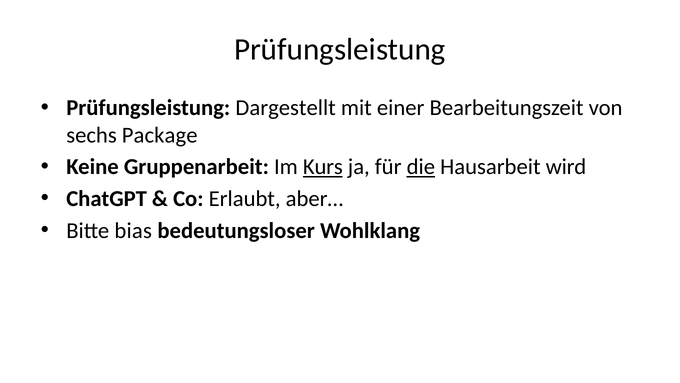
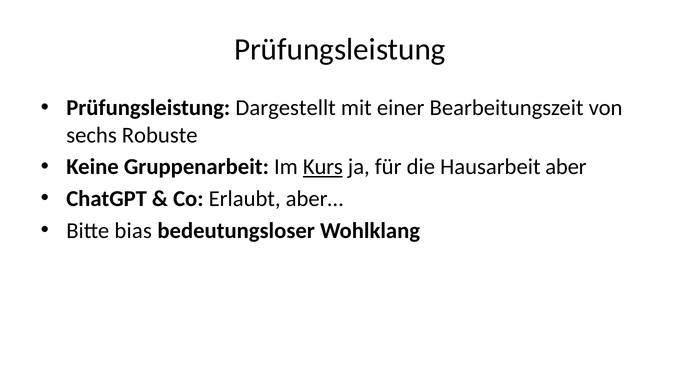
Package: Package -> Robuste (160, 135)
die underline: present -> none (421, 167)
wird: wird -> aber (566, 167)
